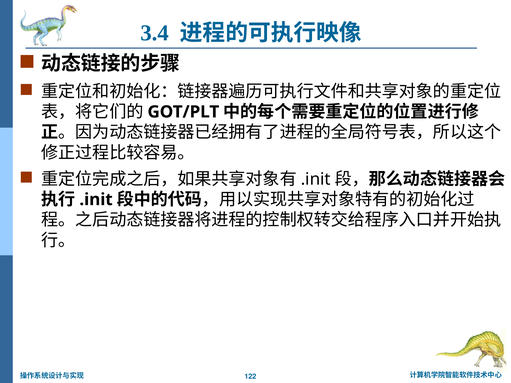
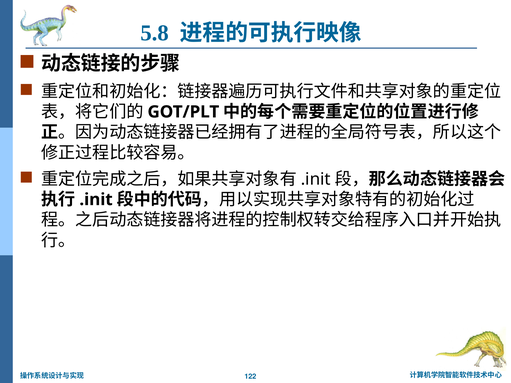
3.4: 3.4 -> 5.8 (155, 33)
